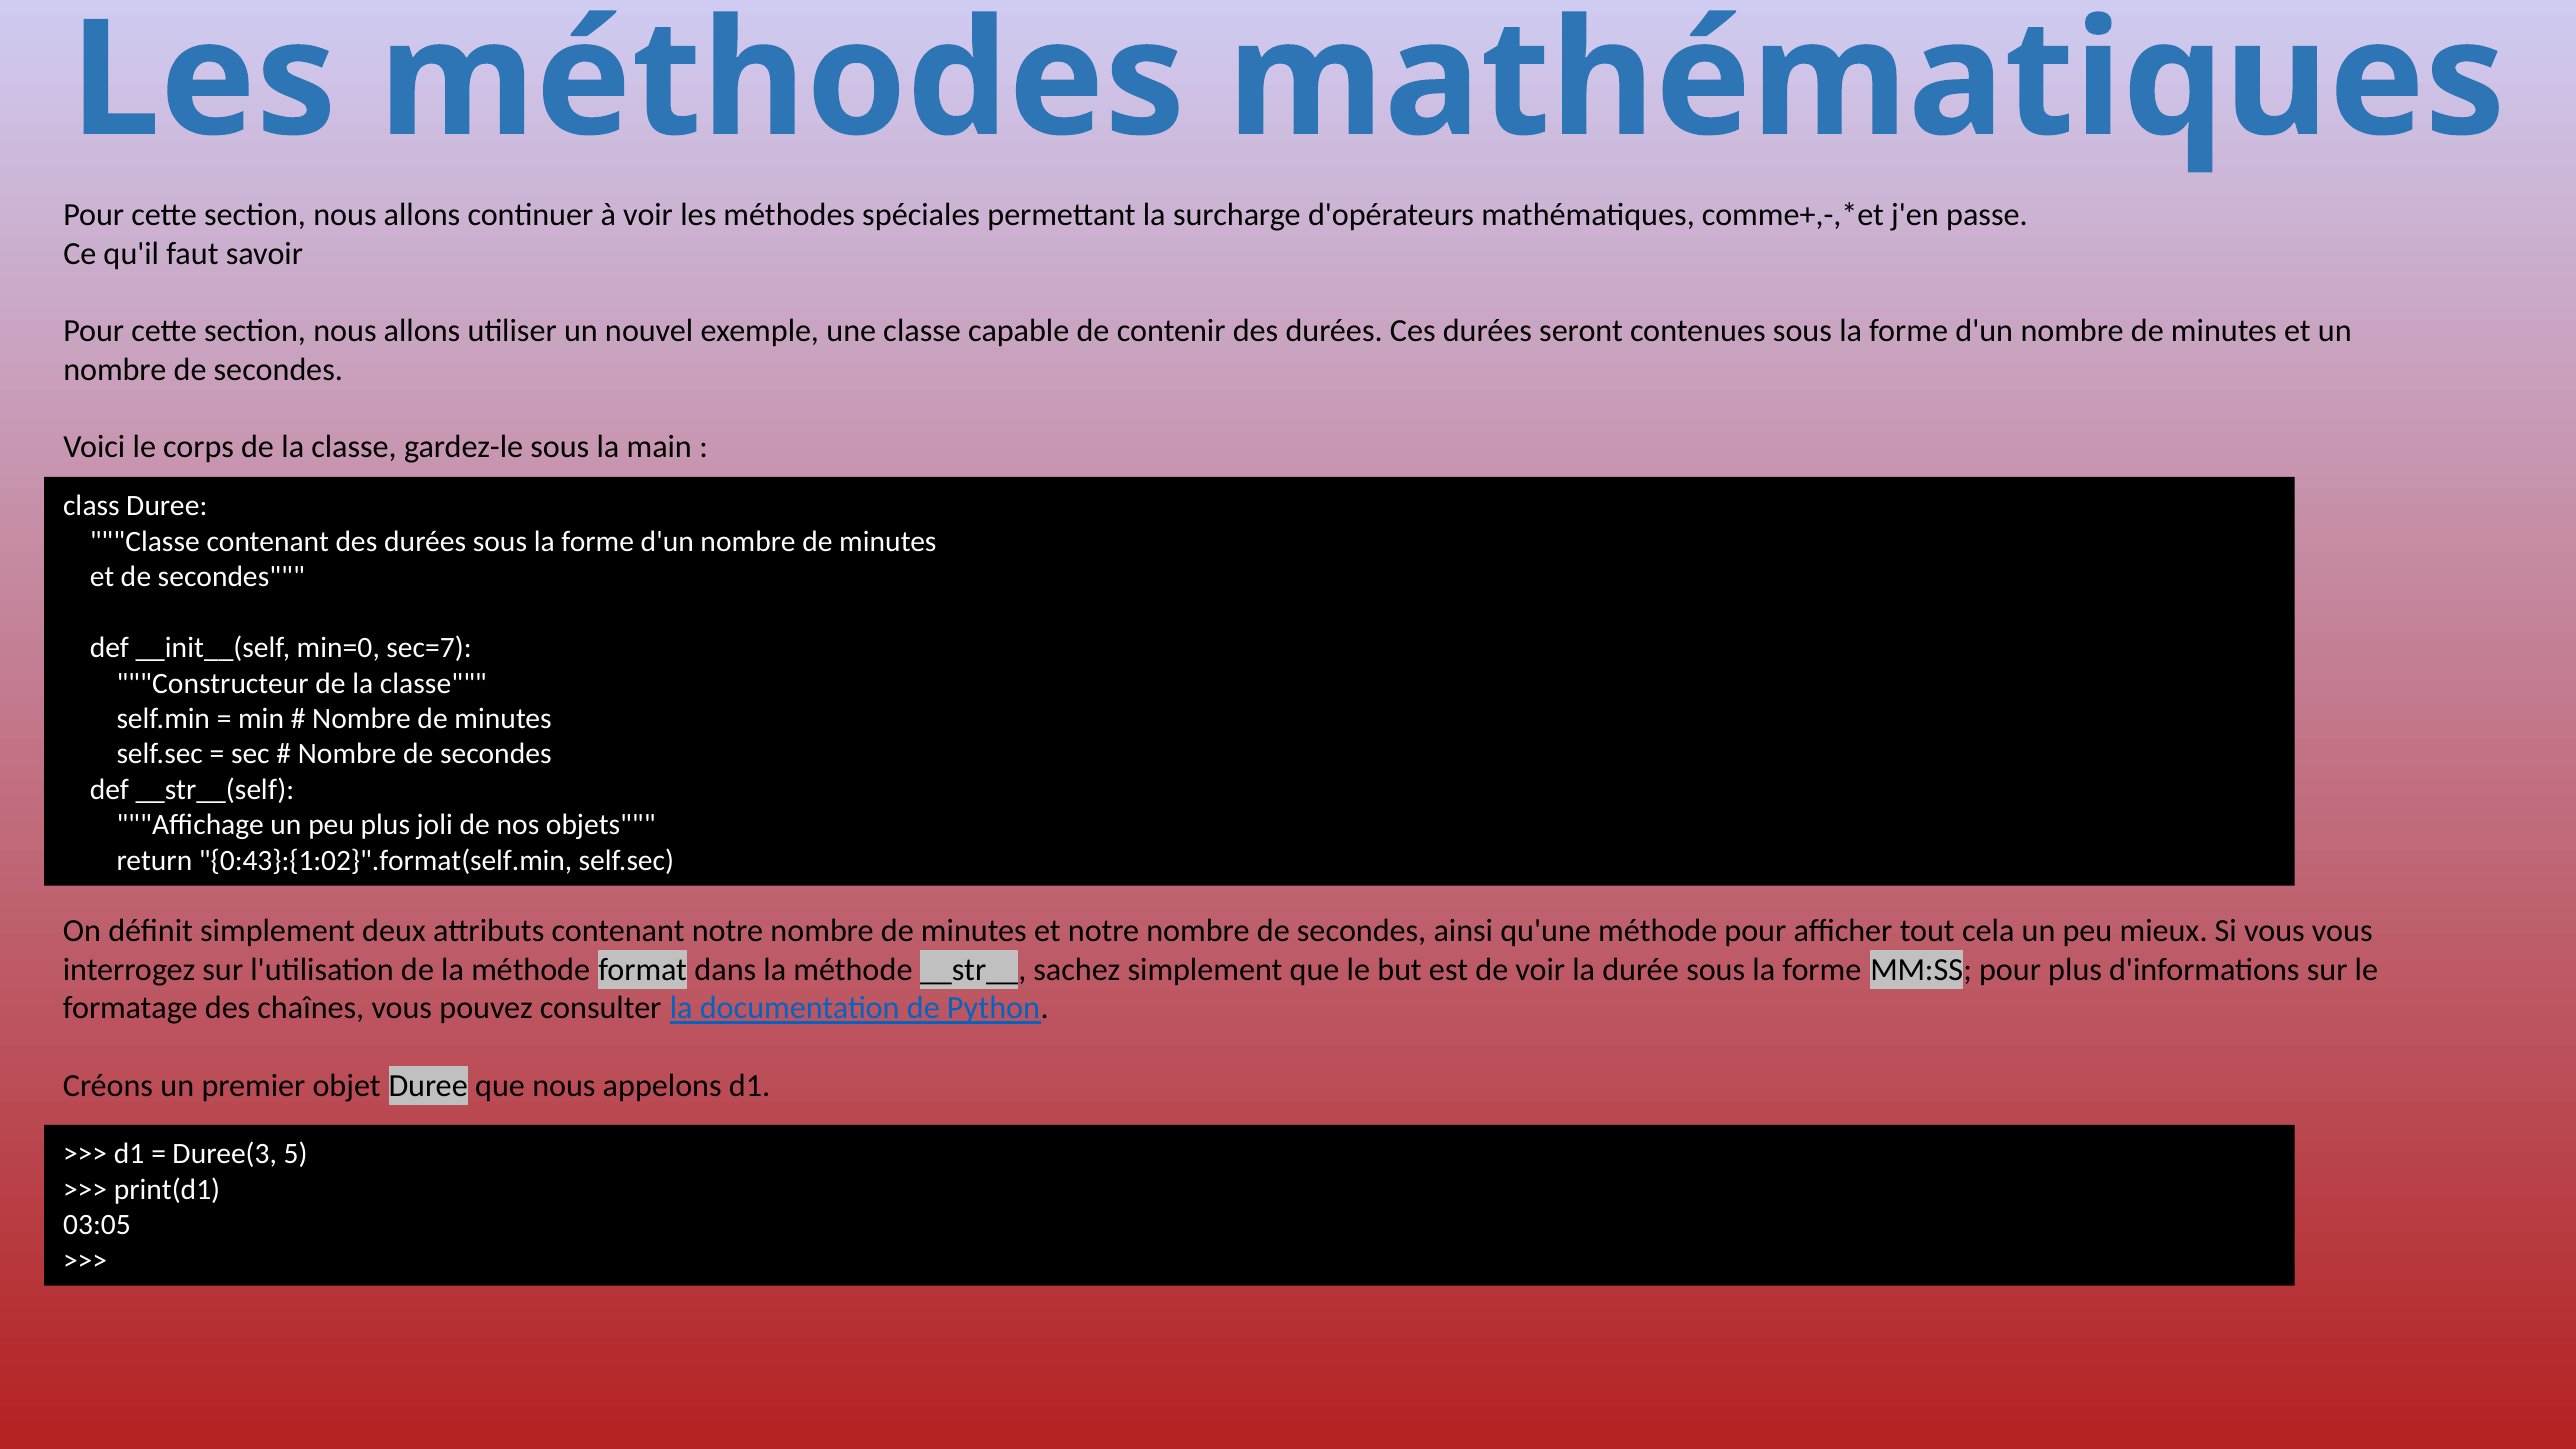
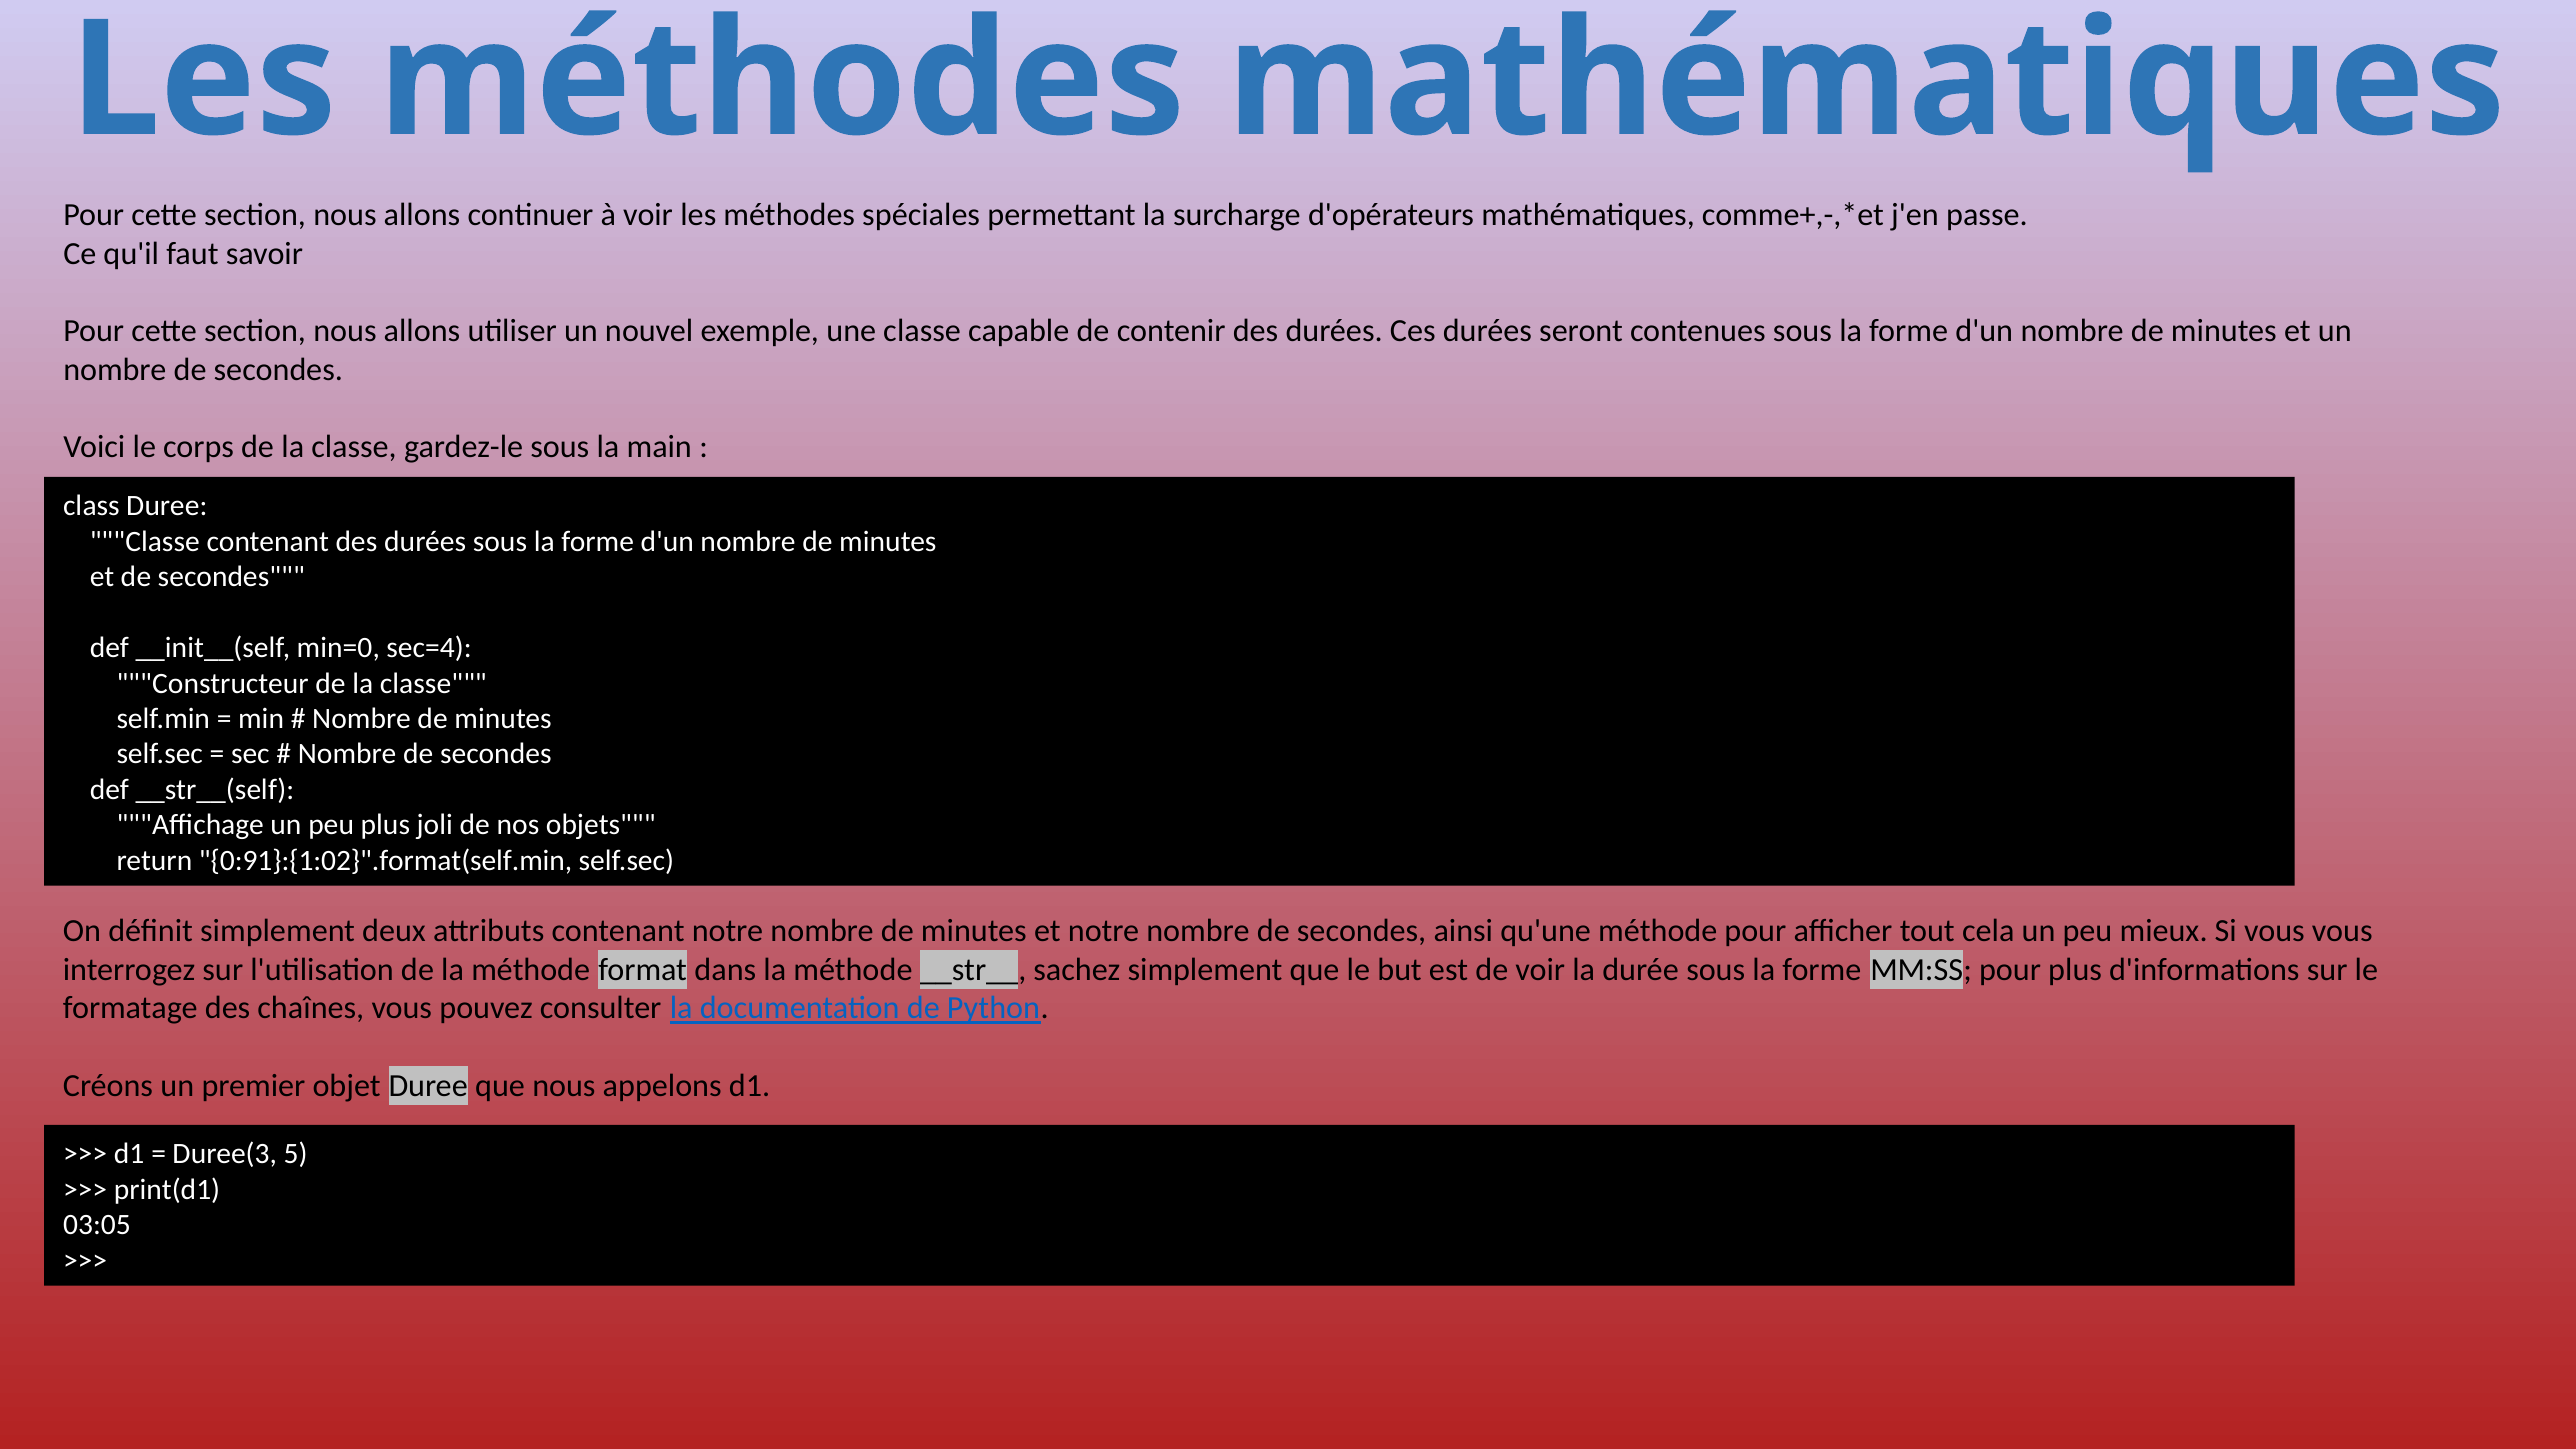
sec=7: sec=7 -> sec=4 (429, 648)
0:43}:{1:02}".format(self.min: 0:43}:{1:02}".format(self.min -> 0:91}:{1:02}".format(self.min (386, 861)
